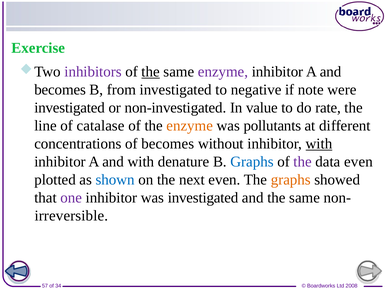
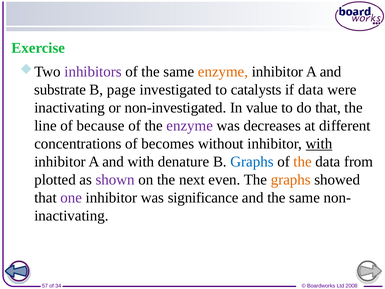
the underline: present -> none (151, 72)
enzyme colour: purple -> orange (223, 72)
becomes: becomes -> substrate (60, 90)
from: from -> page (121, 90)
negative: negative -> catalysts (256, 90)
if note: note -> data (311, 90)
investigated: investigated -> inactivating (70, 108)
do rate: rate -> that (328, 108)
catalase: catalase -> because (101, 126)
enzyme colour: orange -> purple (190, 126)
pollutants: pollutants -> decreases (272, 126)
the colour: purple -> orange (303, 162)
data even: even -> from (359, 162)
shown colour: blue -> purple (115, 180)
was investigated: investigated -> significance (203, 197)
irreversible: irreversible -> inactivating (71, 215)
